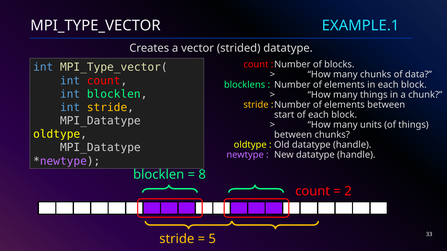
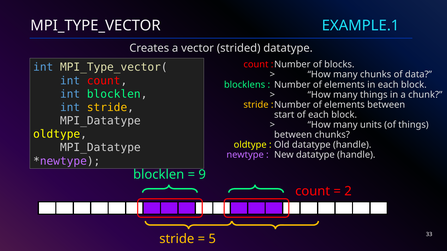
8: 8 -> 9 (202, 175)
